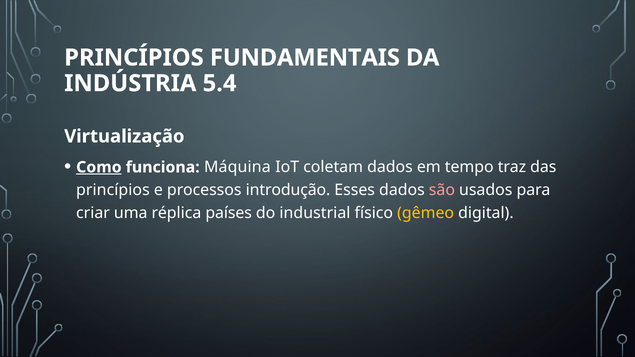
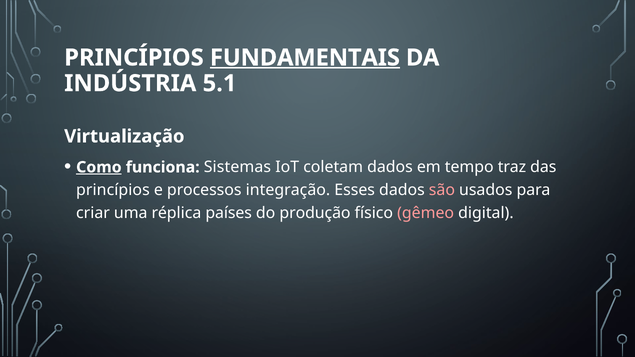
FUNDAMENTAIS underline: none -> present (305, 58)
5.4: 5.4 -> 5.1 (220, 83)
Máquina: Máquina -> Sistemas (237, 167)
introdução: introdução -> integração (288, 190)
industrial: industrial -> produção (315, 213)
gêmeo colour: yellow -> pink (426, 213)
